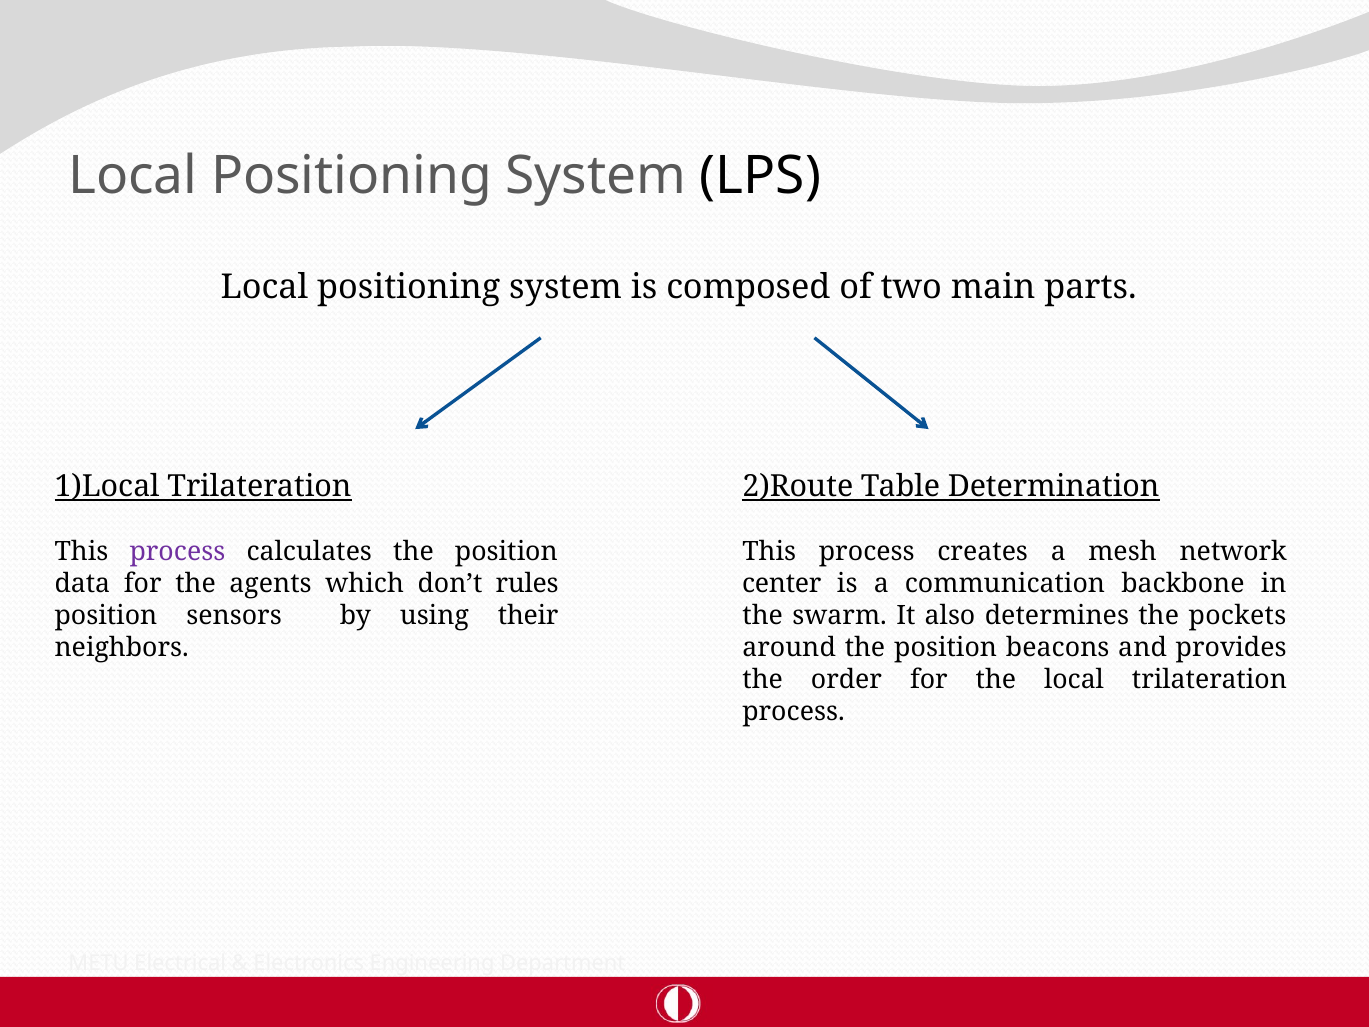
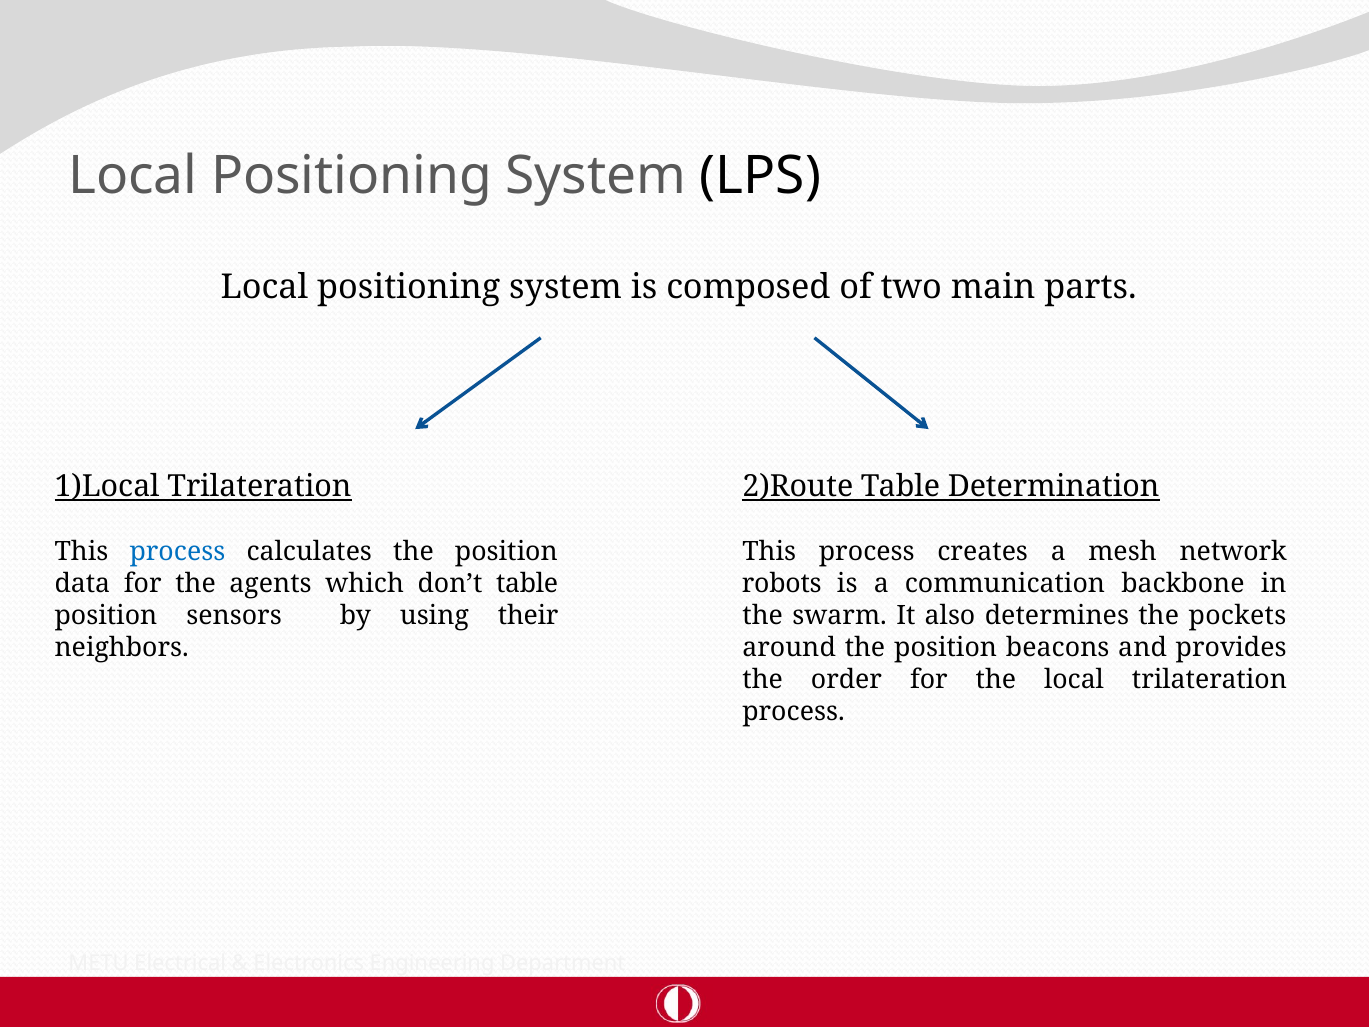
process colour: purple -> blue (177, 552)
don’t rules: rules -> table (527, 584)
center: center -> robots (782, 584)
